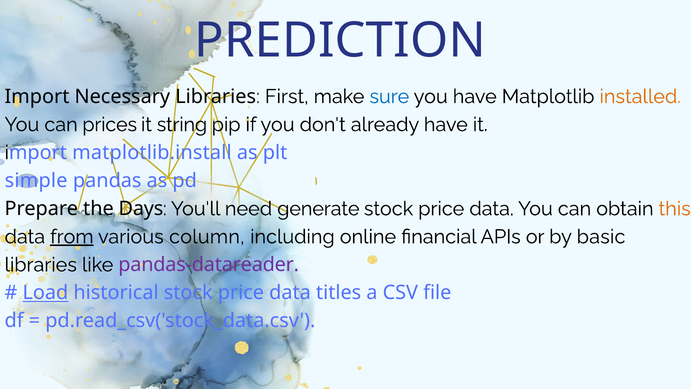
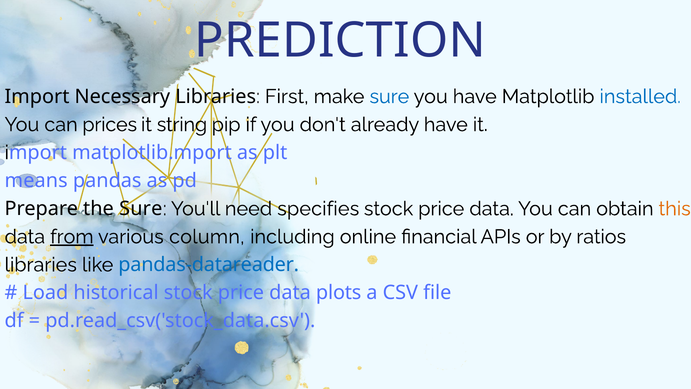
installed colour: orange -> blue (640, 96)
matplotlib.install: matplotlib.install -> matplotlib.mport (152, 153)
simple: simple -> means (36, 181)
the Days: Days -> Sure (141, 209)
generate: generate -> specifies (318, 209)
basic: basic -> ratios (601, 237)
pandas-datareader colour: purple -> blue (209, 265)
Load underline: present -> none (45, 293)
titles: titles -> plots (339, 293)
